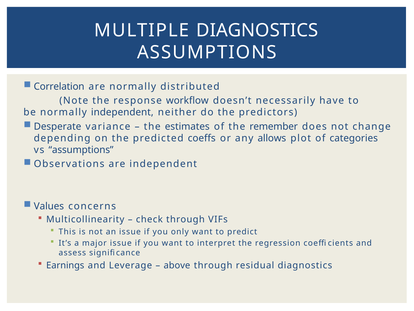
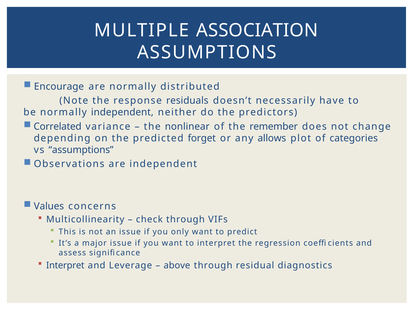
MULTIPLE DIAGNOSTICS: DIAGNOSTICS -> ASSOCIATION (257, 30)
Correlation: Correlation -> Encourage (59, 86)
workflow: workflow -> residuals (187, 100)
Desperate: Desperate -> Correlated (58, 126)
estimates: estimates -> nonlinear (187, 126)
coeffs: coeffs -> forget (202, 138)
Earnings: Earnings -> Interpret (65, 265)
